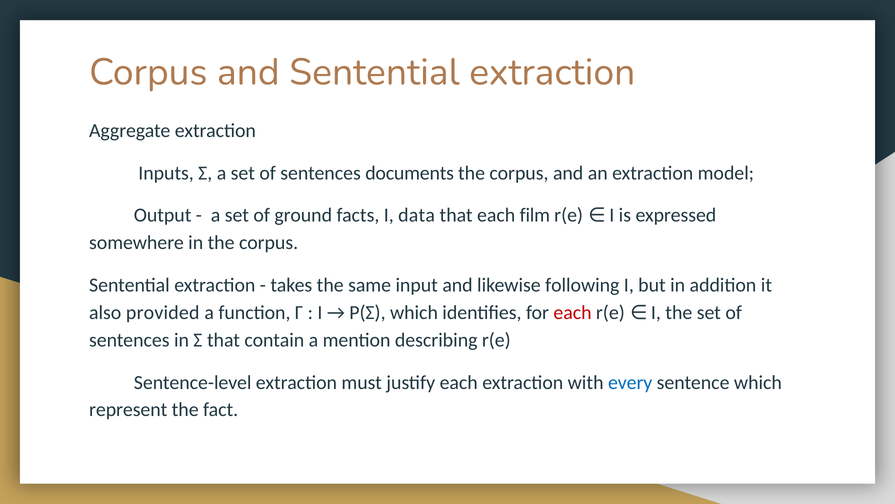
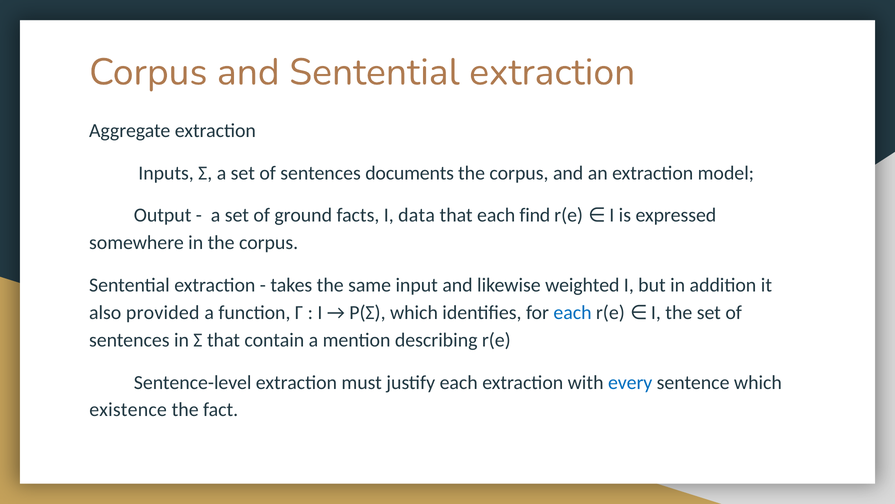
film: film -> find (535, 215)
following: following -> weighted (582, 285)
each colour: red -> blue (572, 312)
represent: represent -> existence (128, 409)
